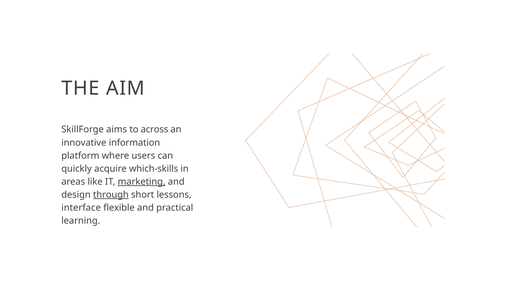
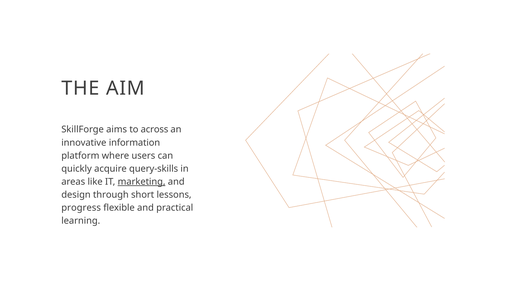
which-skills: which-skills -> query-skills (154, 169)
through underline: present -> none (111, 195)
interface: interface -> progress (81, 208)
